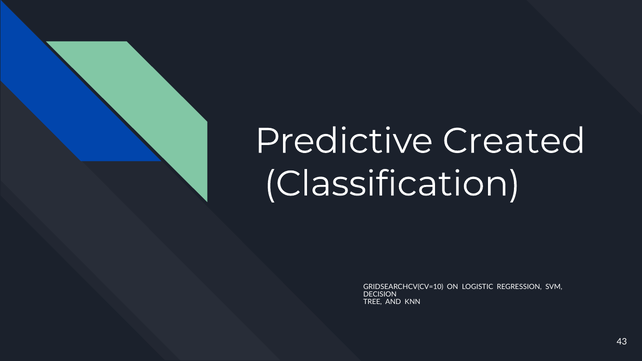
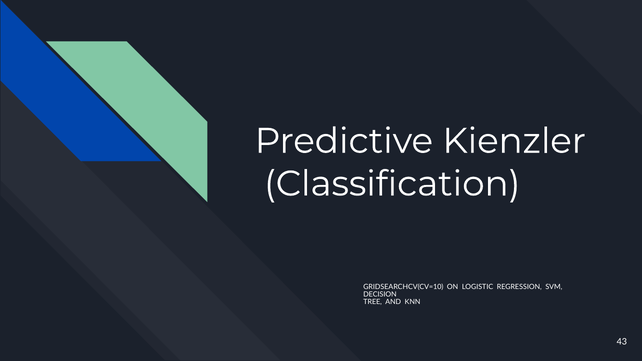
Created: Created -> Kienzler (514, 141)
